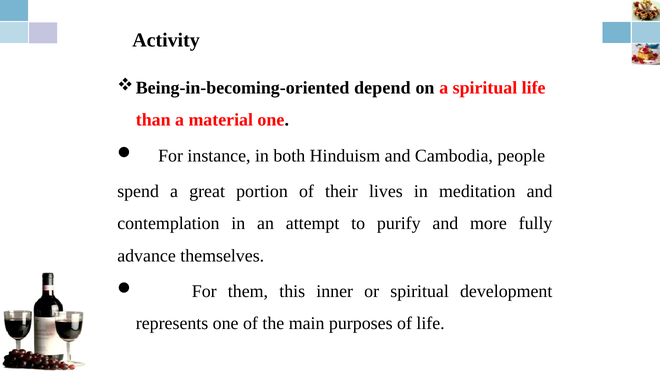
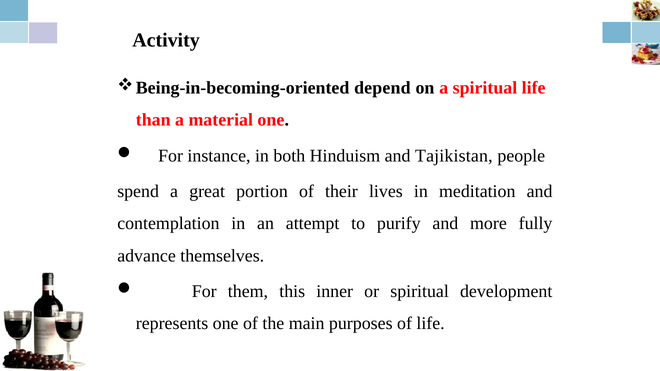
Cambodia: Cambodia -> Tajikistan (454, 156)
